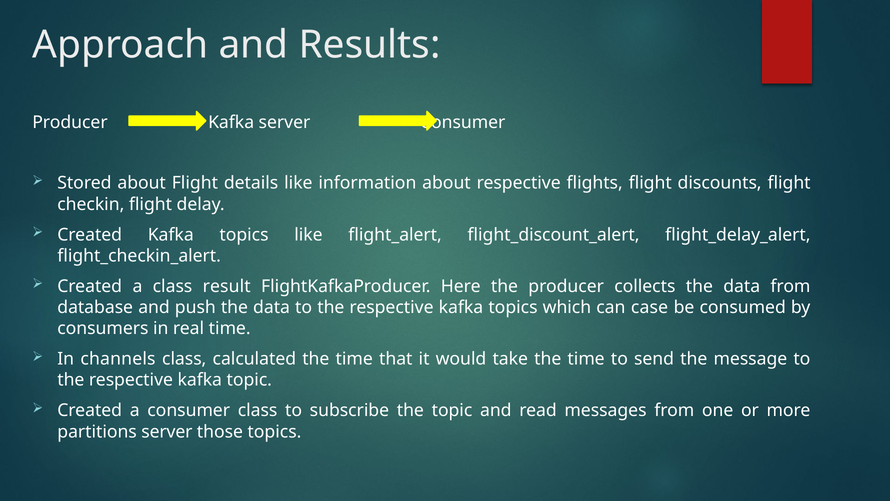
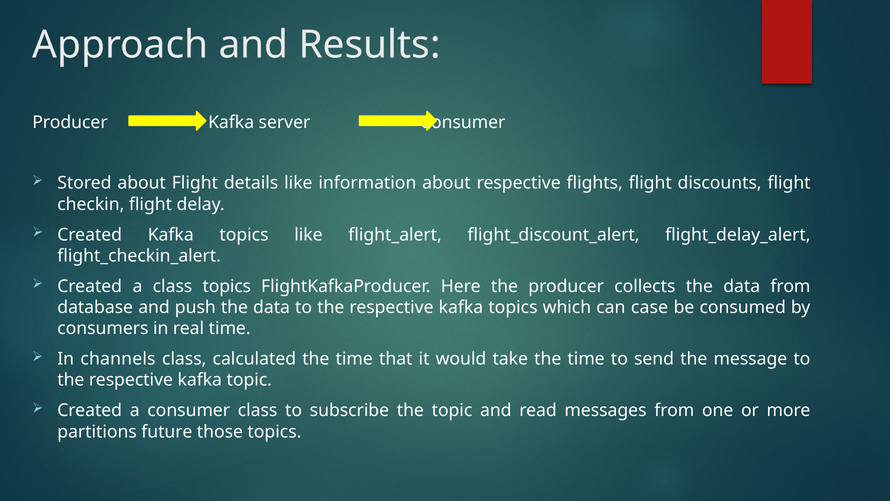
class result: result -> topics (227, 286)
partitions server: server -> future (167, 431)
